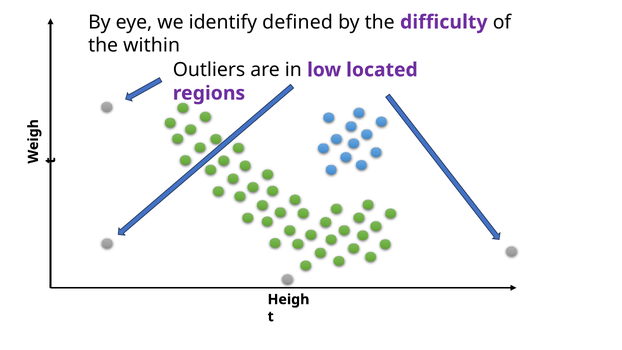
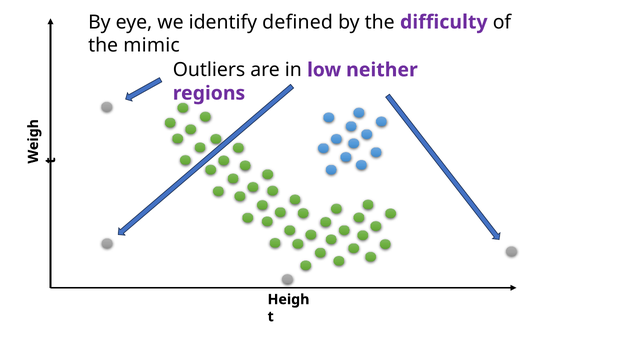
within: within -> mimic (152, 45)
located: located -> neither (382, 70)
